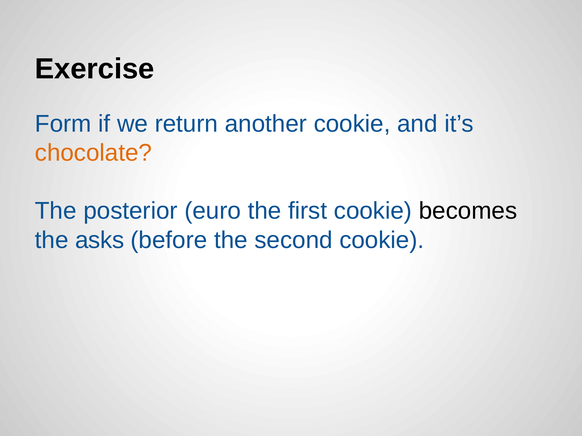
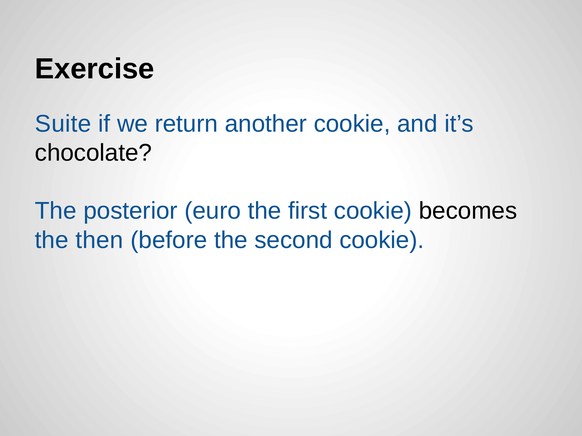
Form: Form -> Suite (63, 124)
chocolate colour: orange -> black (94, 153)
asks: asks -> then (99, 240)
